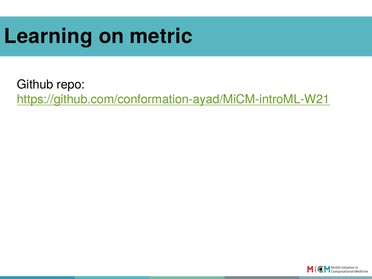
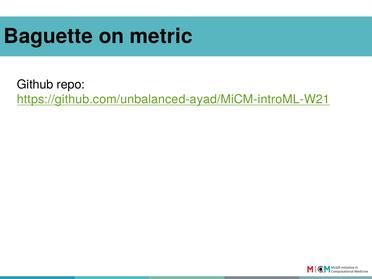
Learning: Learning -> Baguette (48, 36)
https://github.com/conformation-ayad/MiCM-introML-W21: https://github.com/conformation-ayad/MiCM-introML-W21 -> https://github.com/unbalanced-ayad/MiCM-introML-W21 (173, 99)
